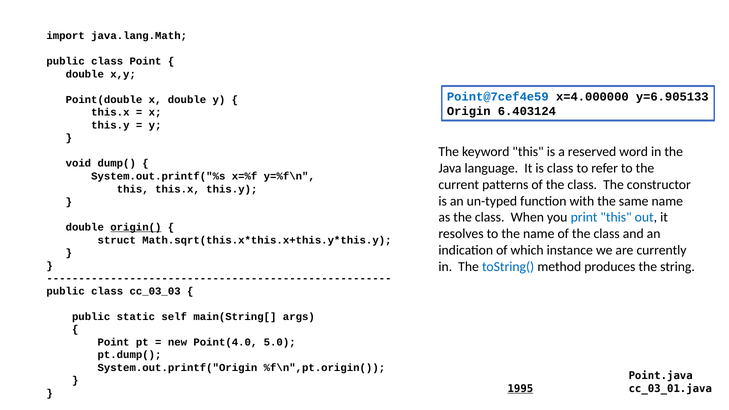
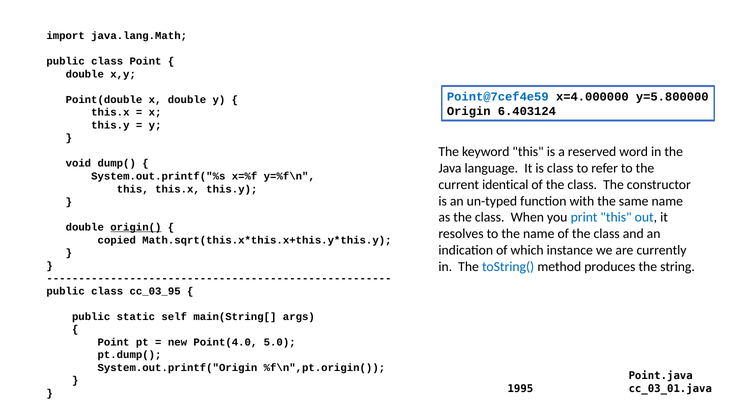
y=6.905133: y=6.905133 -> y=5.800000 (672, 97)
patterns: patterns -> identical (505, 185)
struct: struct -> copied (117, 240)
cc_03_03: cc_03_03 -> cc_03_95 (155, 291)
1995 underline: present -> none (520, 389)
